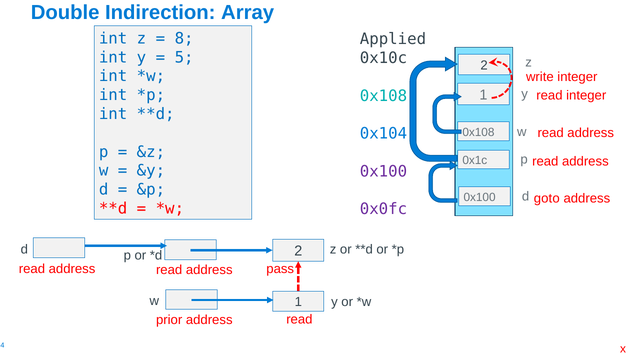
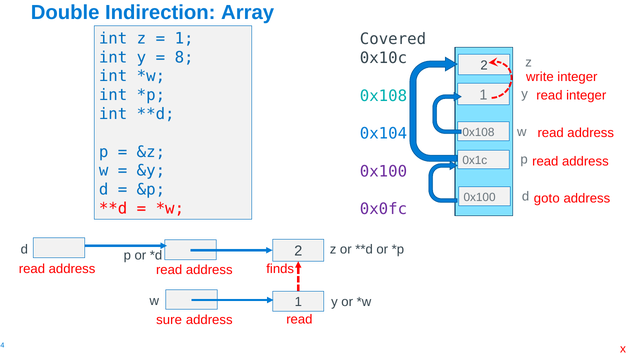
8: 8 -> 1 (184, 39)
Applied: Applied -> Covered (393, 39)
5: 5 -> 8 (184, 57)
pass: pass -> finds (280, 269)
prior: prior -> sure (169, 320)
